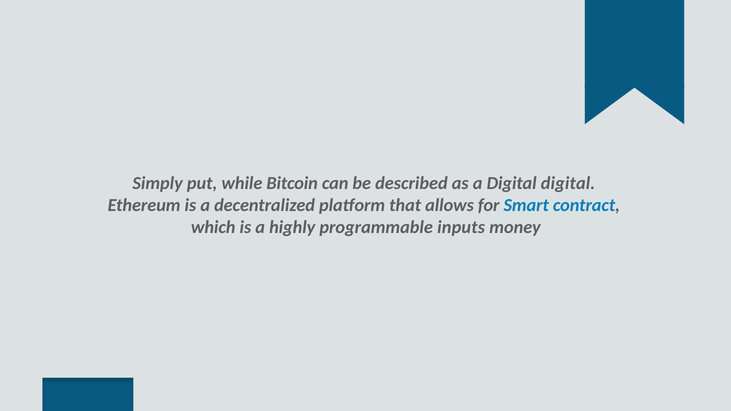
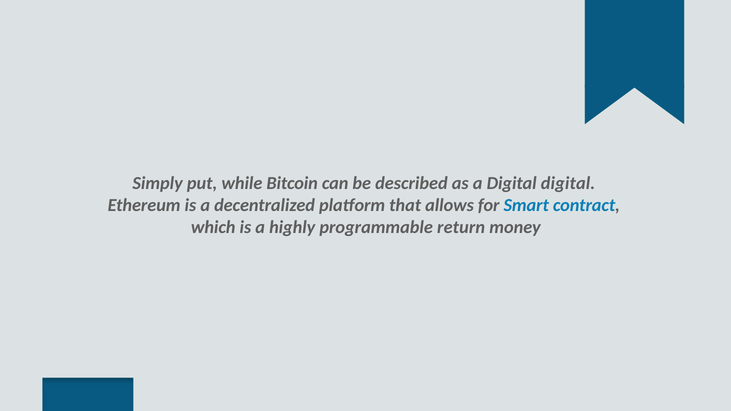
inputs: inputs -> return (461, 227)
